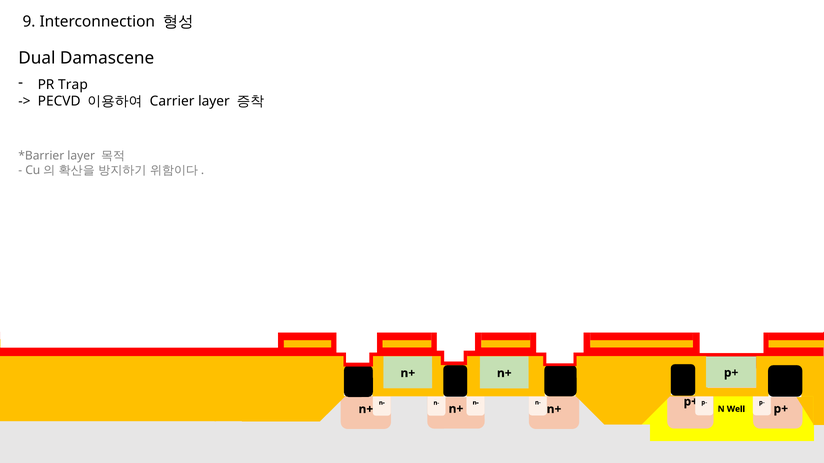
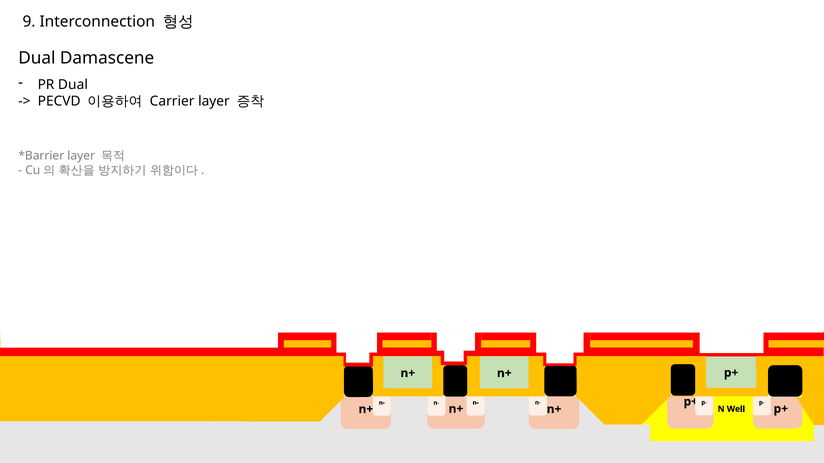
PR Trap: Trap -> Dual (73, 85)
